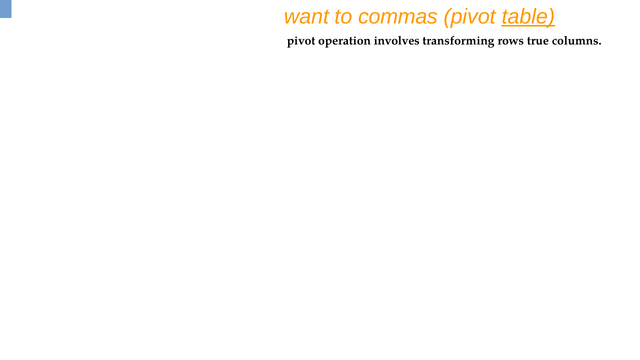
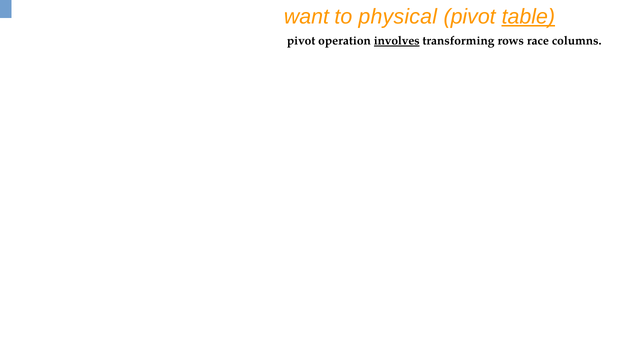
commas: commas -> physical (398, 17)
involves underline: none -> present (397, 41)
true: true -> race (538, 41)
